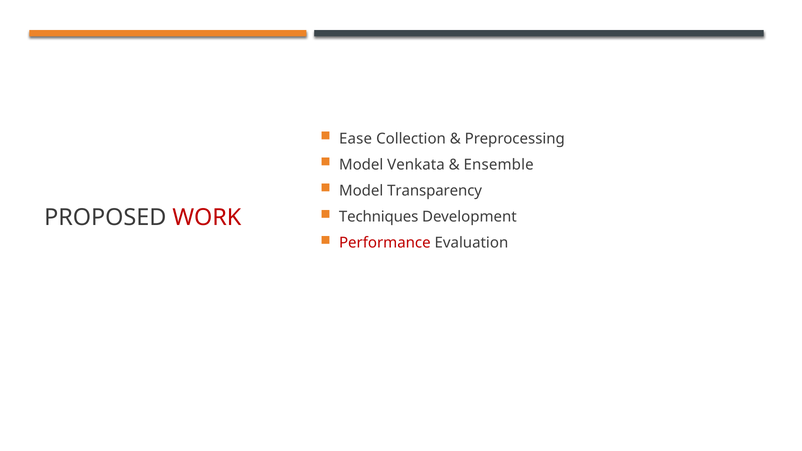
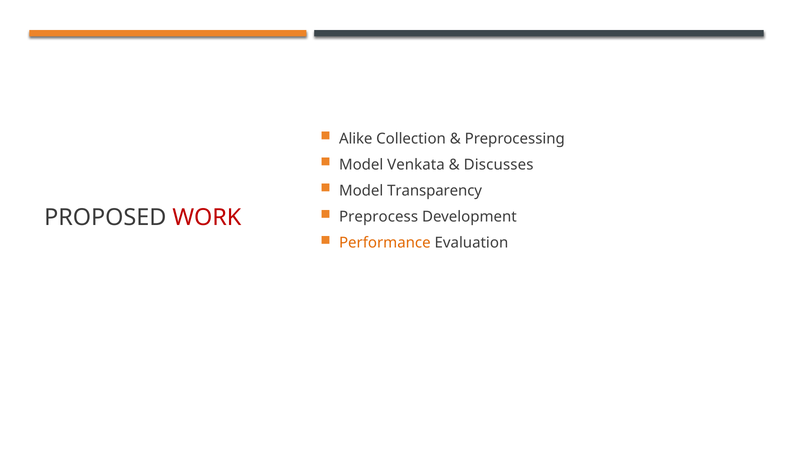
Ease: Ease -> Alike (356, 139)
Ensemble: Ensemble -> Discusses (499, 165)
Techniques: Techniques -> Preprocess (379, 217)
Performance colour: red -> orange (385, 243)
